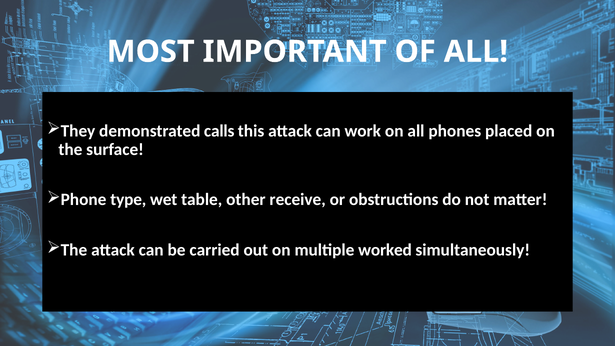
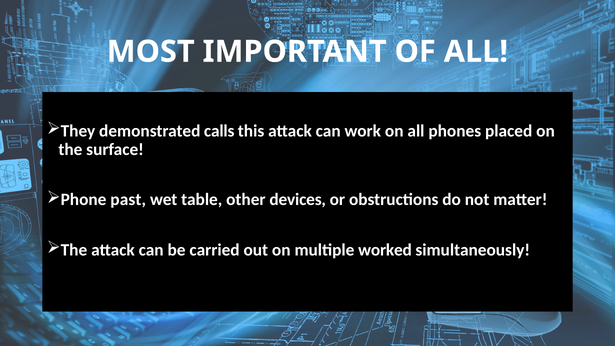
type: type -> past (128, 200)
receive: receive -> devices (298, 200)
